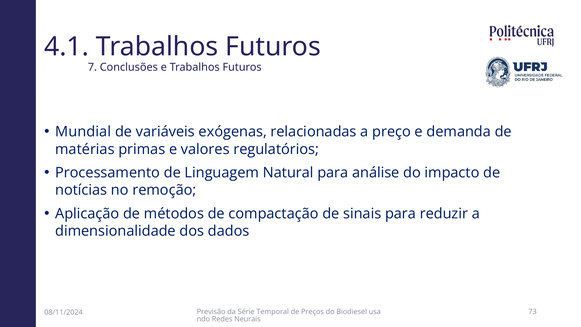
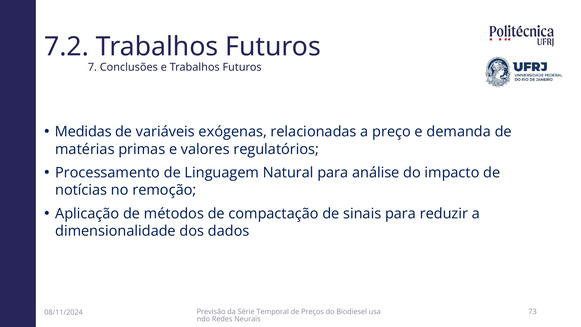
4.1: 4.1 -> 7.2 (67, 47)
Mundial: Mundial -> Medidas (83, 132)
